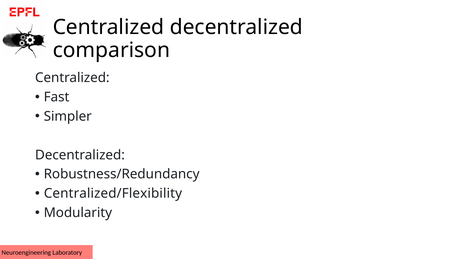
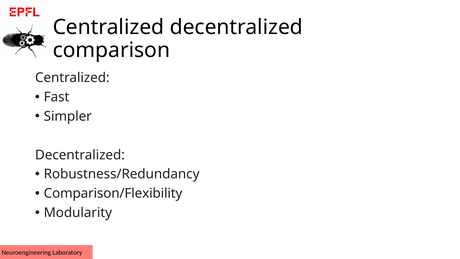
Centralized/Flexibility: Centralized/Flexibility -> Comparison/Flexibility (113, 193)
